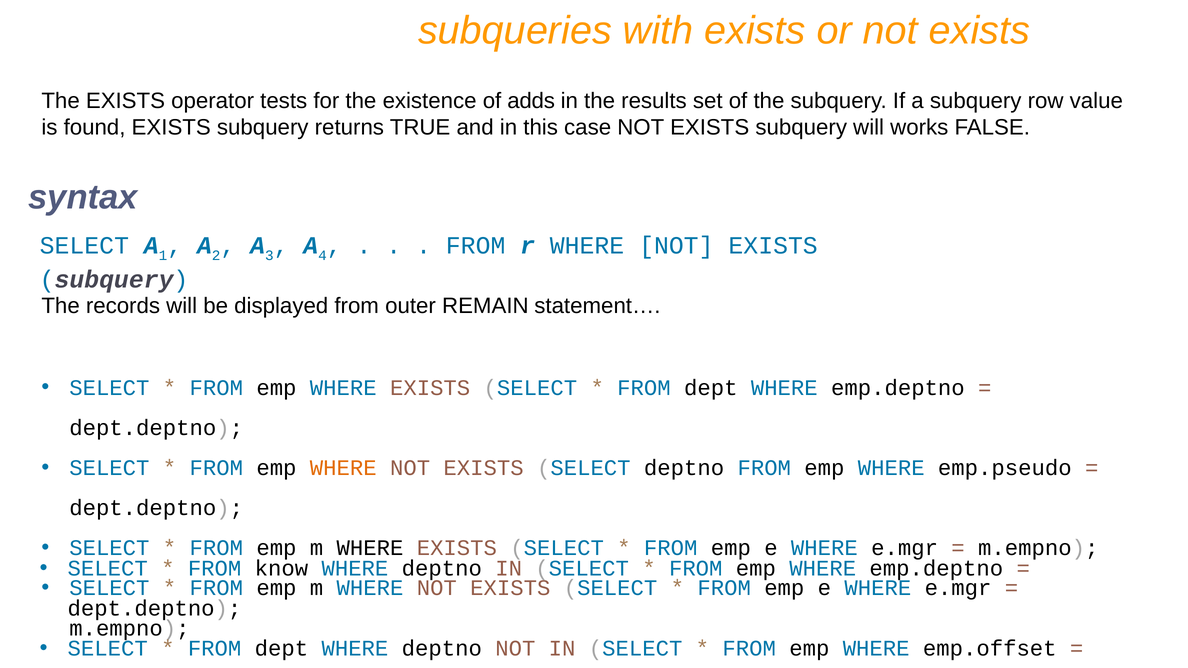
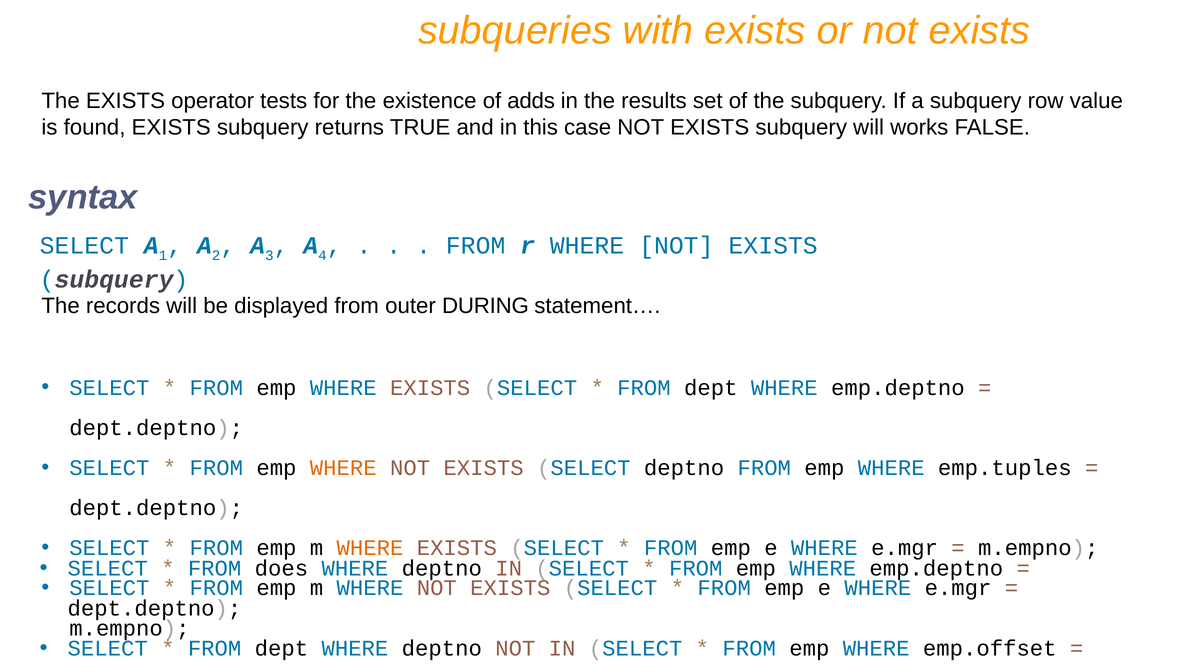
REMAIN: REMAIN -> DURING (485, 306)
emp.pseudo: emp.pseudo -> emp.tuples (1005, 468)
WHERE colour: black -> orange (370, 548)
know: know -> does (281, 569)
